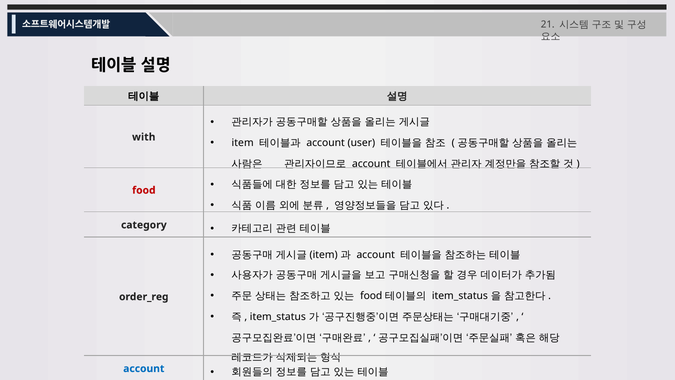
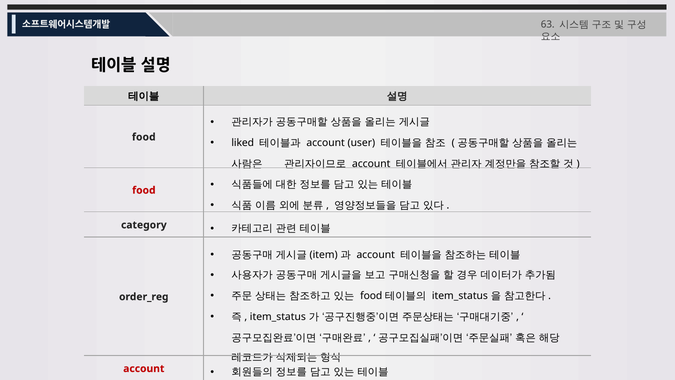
21: 21 -> 63 (548, 24)
with: with -> food (144, 137)
item: item -> liked (243, 143)
account colour: blue -> red (144, 368)
